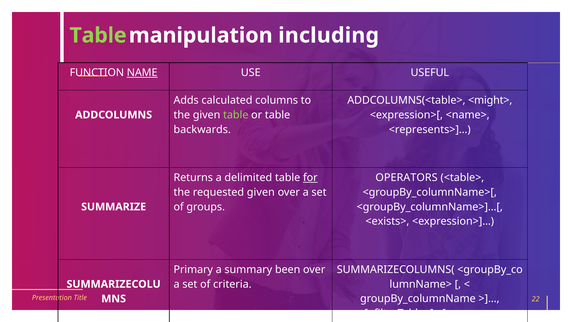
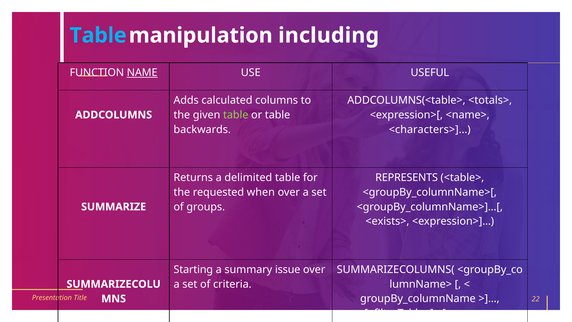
Table colour: light green -> light blue (98, 35)
<might>: <might> -> <totals> (490, 100)
<represents>]…: <represents>]… -> <characters>]… (430, 129)
for underline: present -> none (310, 177)
OPERATORS: OPERATORS -> REPRESENTS (407, 177)
requested given: given -> when (261, 192)
Primary: Primary -> Starting (193, 269)
been: been -> issue (288, 269)
